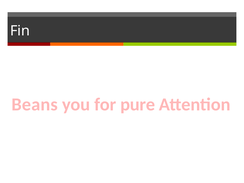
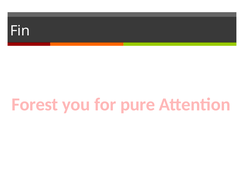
Beans: Beans -> Forest (35, 104)
